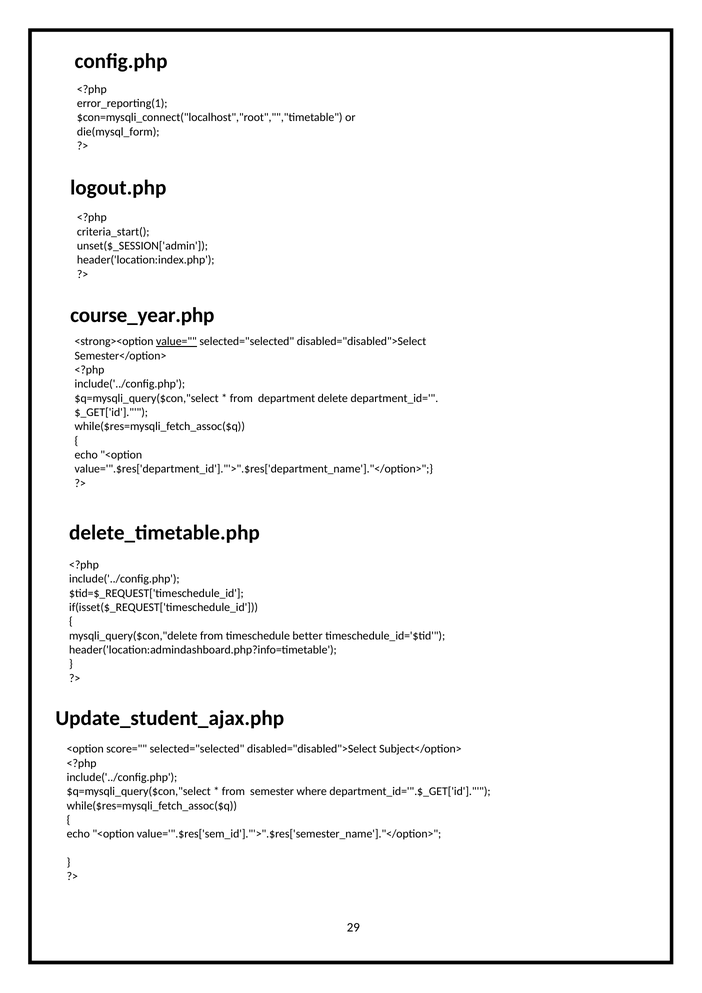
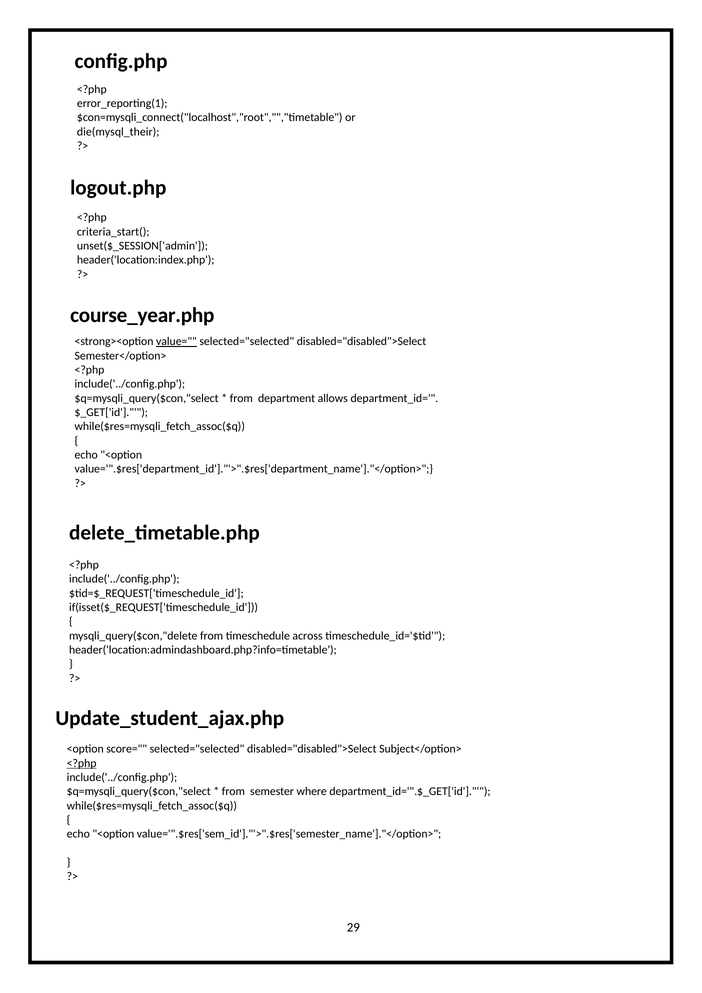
die(mysql_form: die(mysql_form -> die(mysql_their (118, 132)
delete: delete -> allows (333, 398)
better: better -> across (308, 635)
<?php underline: none -> present (82, 763)
